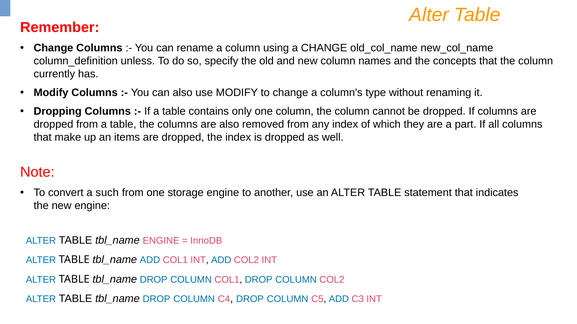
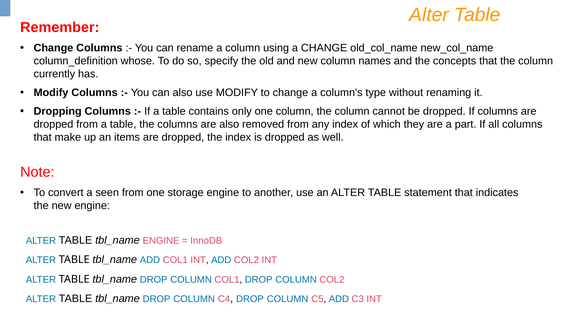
unless: unless -> whose (138, 61)
such: such -> seen (107, 193)
